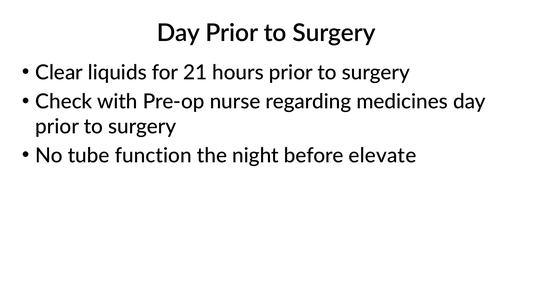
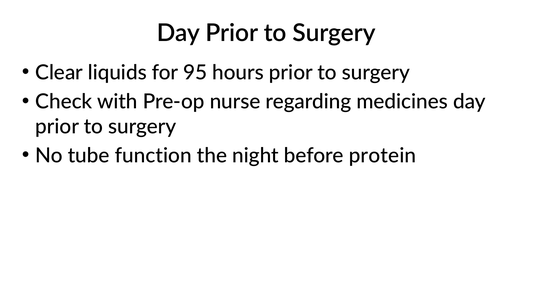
21: 21 -> 95 (195, 73)
elevate: elevate -> protein (382, 156)
